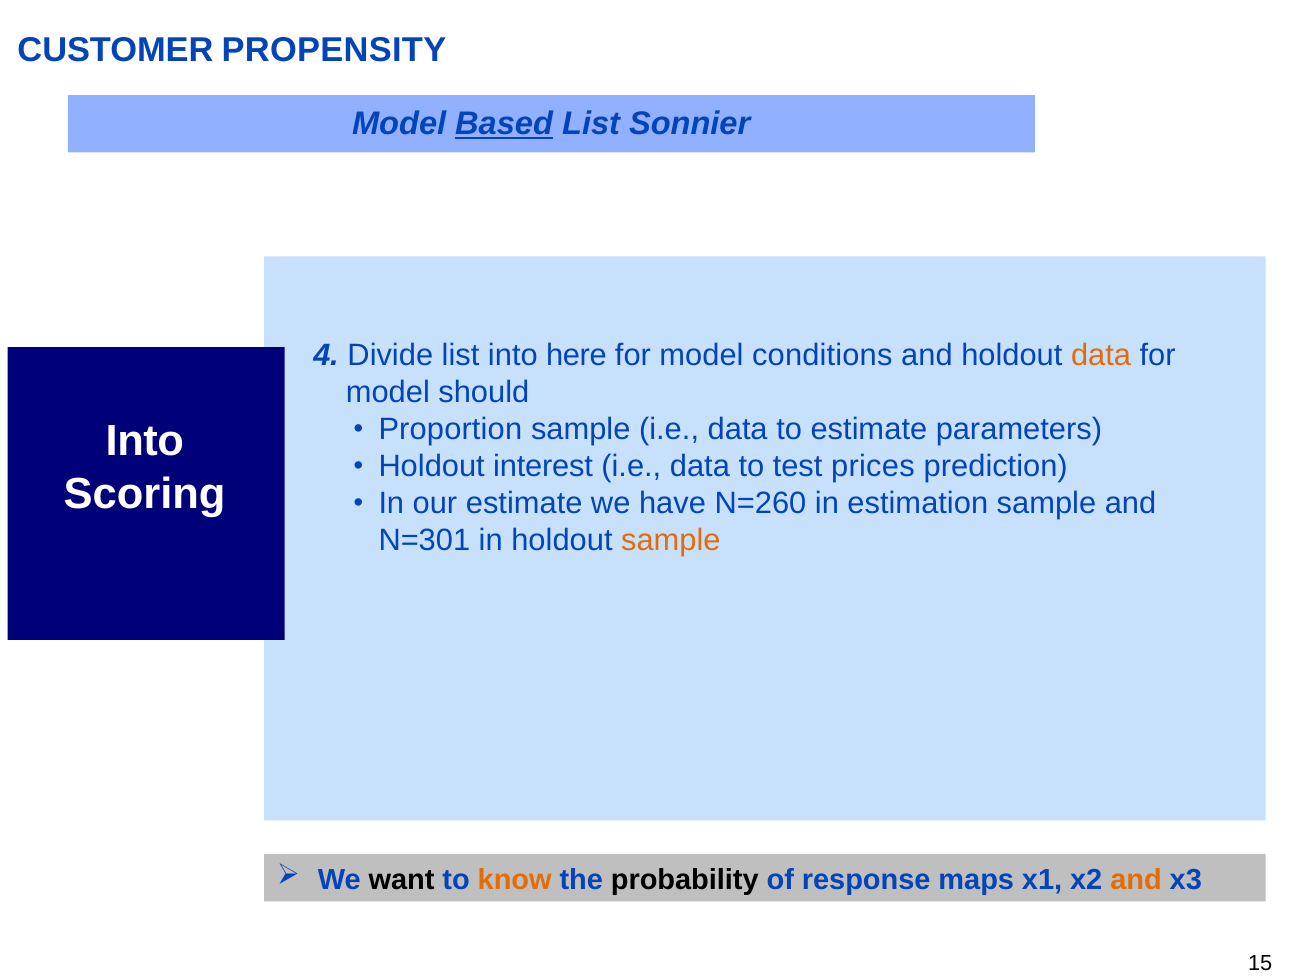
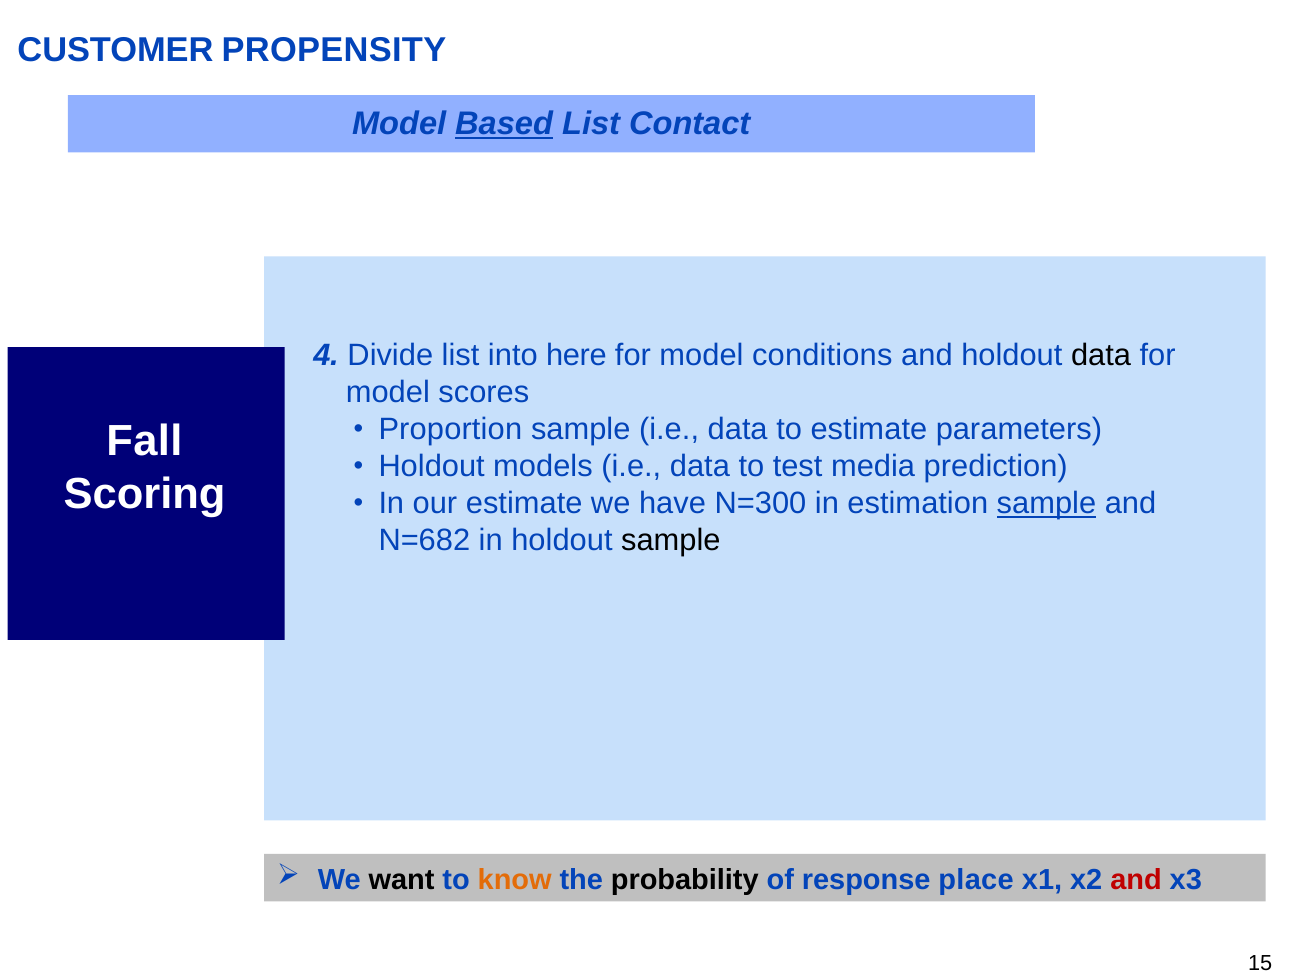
Sonnier: Sonnier -> Contact (690, 124)
data colour: orange -> black (1101, 356)
should: should -> scores (484, 393)
Into: Into -> Fall (144, 442)
interest: interest -> models (543, 467)
prices: prices -> media (873, 467)
N=260: N=260 -> N=300 (761, 504)
sample underline: none -> present (1046, 504)
N=301: N=301 -> N=682 (424, 541)
sample colour: orange -> black (671, 541)
maps: maps -> place (976, 879)
and colour: orange -> red (1136, 879)
